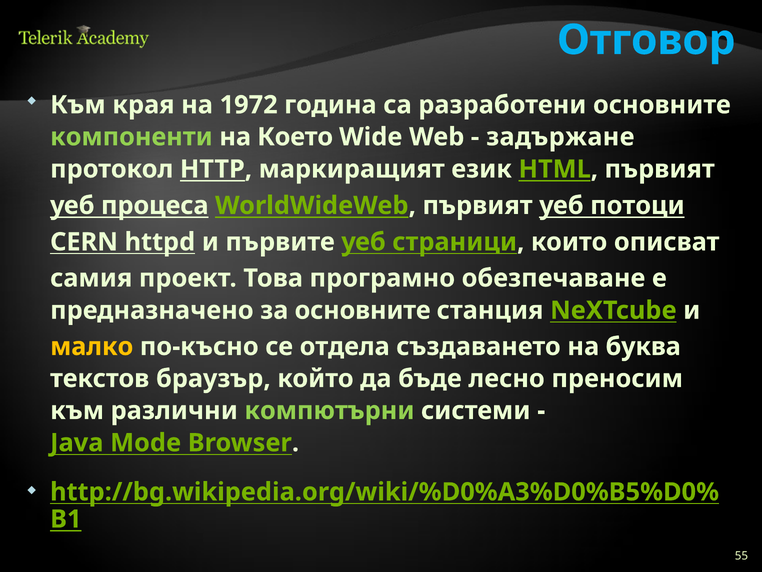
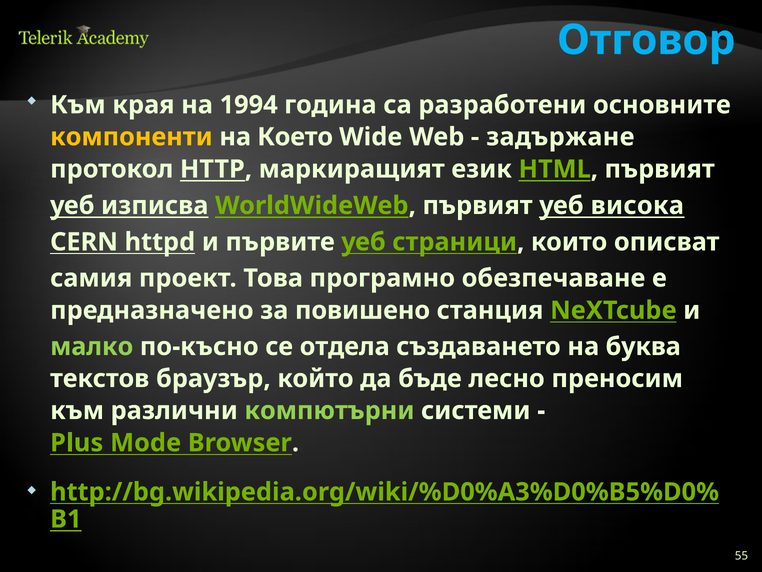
1972: 1972 -> 1994 (249, 105)
компоненти colour: light green -> yellow (131, 137)
процеса: процеса -> изписва (155, 205)
потоци: потоци -> висока (637, 205)
за основните: основните -> повишено (363, 310)
малко colour: yellow -> light green (92, 346)
Java: Java -> Plus (77, 442)
